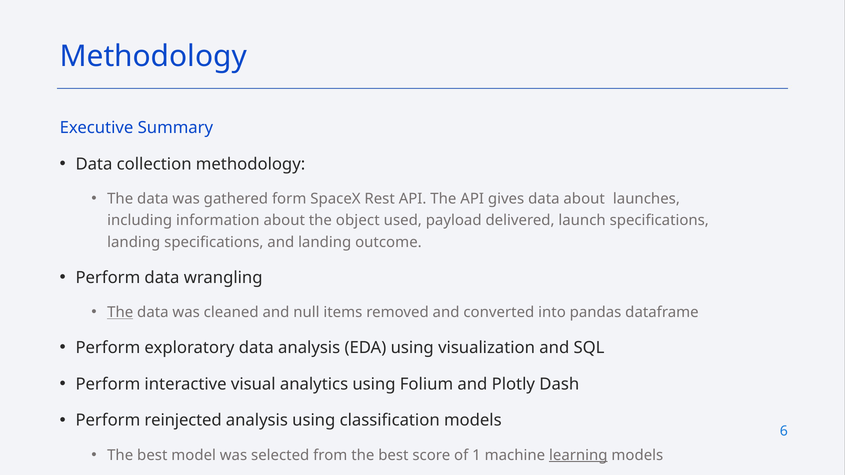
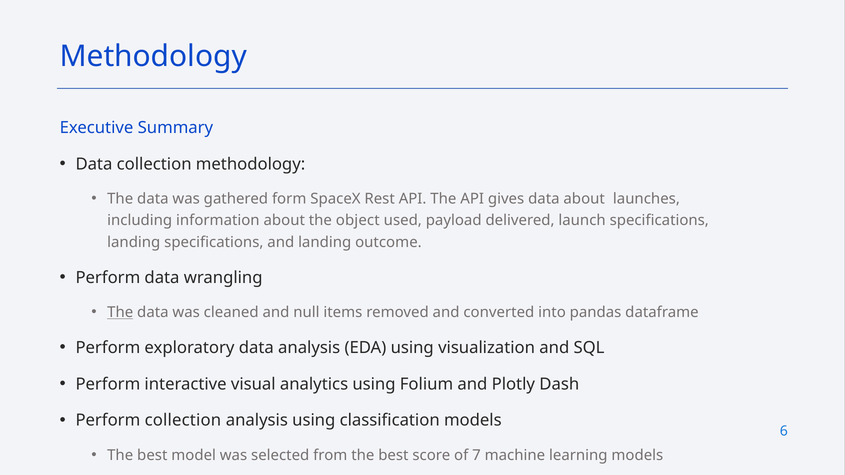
Perform reinjected: reinjected -> collection (183, 421)
1: 1 -> 7 (477, 455)
learning underline: present -> none (578, 455)
